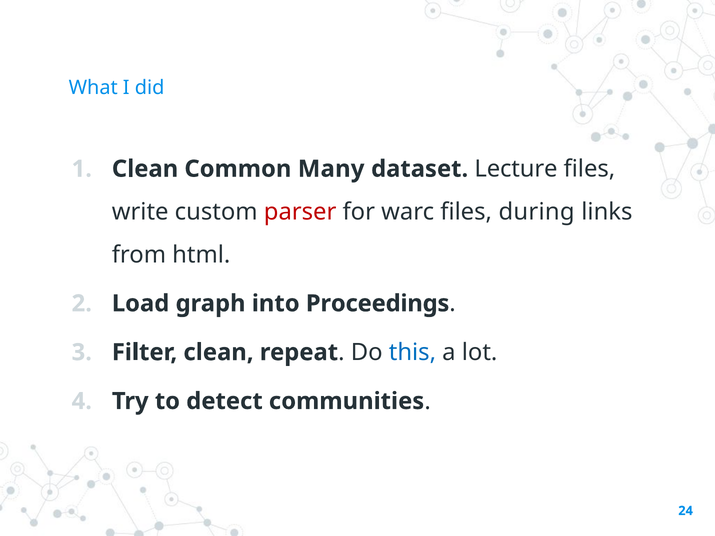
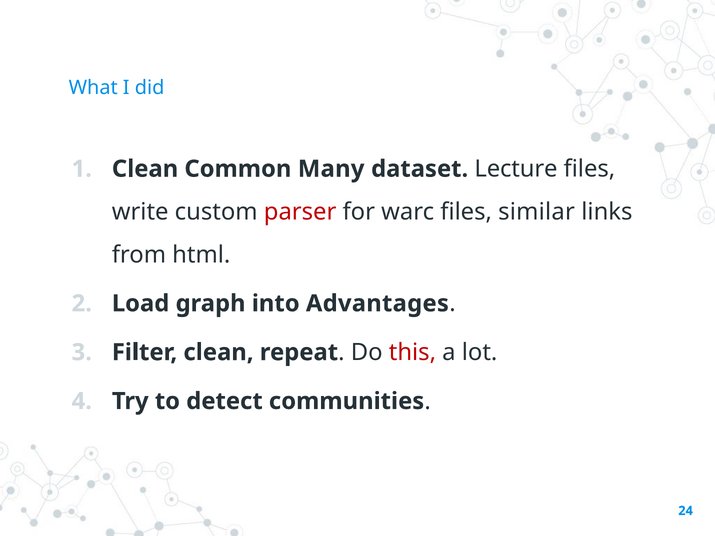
during: during -> similar (537, 212)
Proceedings: Proceedings -> Advantages (377, 304)
this colour: blue -> red (412, 353)
